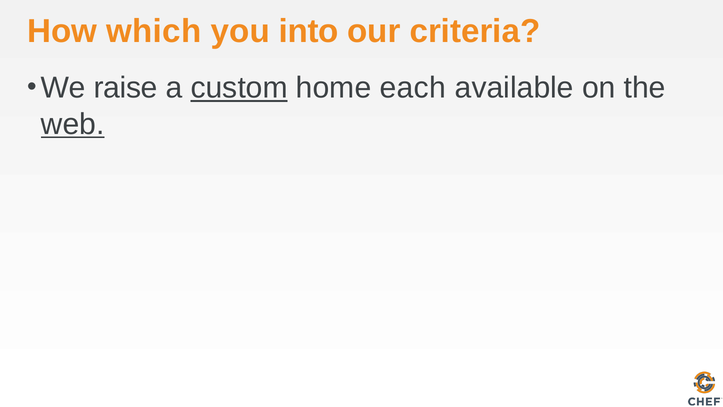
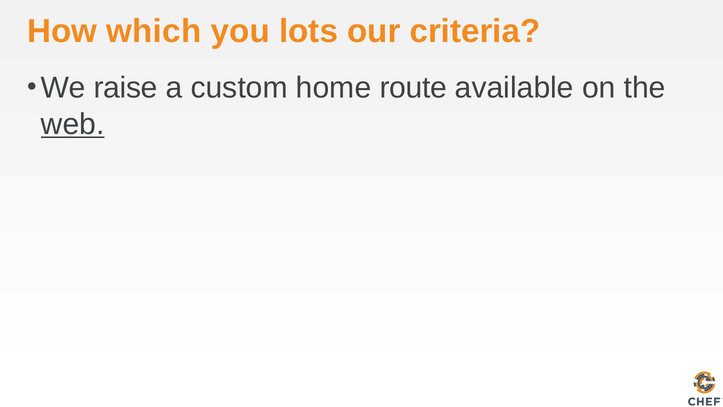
into: into -> lots (308, 31)
custom underline: present -> none (239, 88)
each: each -> route (413, 88)
